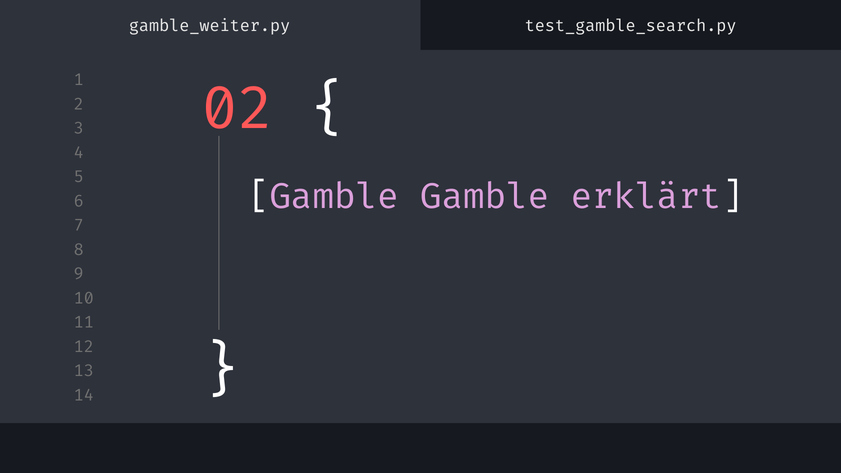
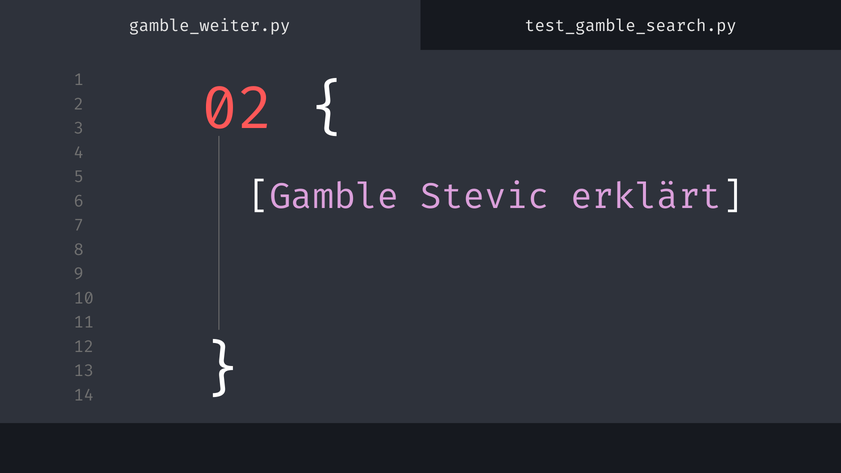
Gamble Gamble: Gamble -> Stevic (485, 197)
